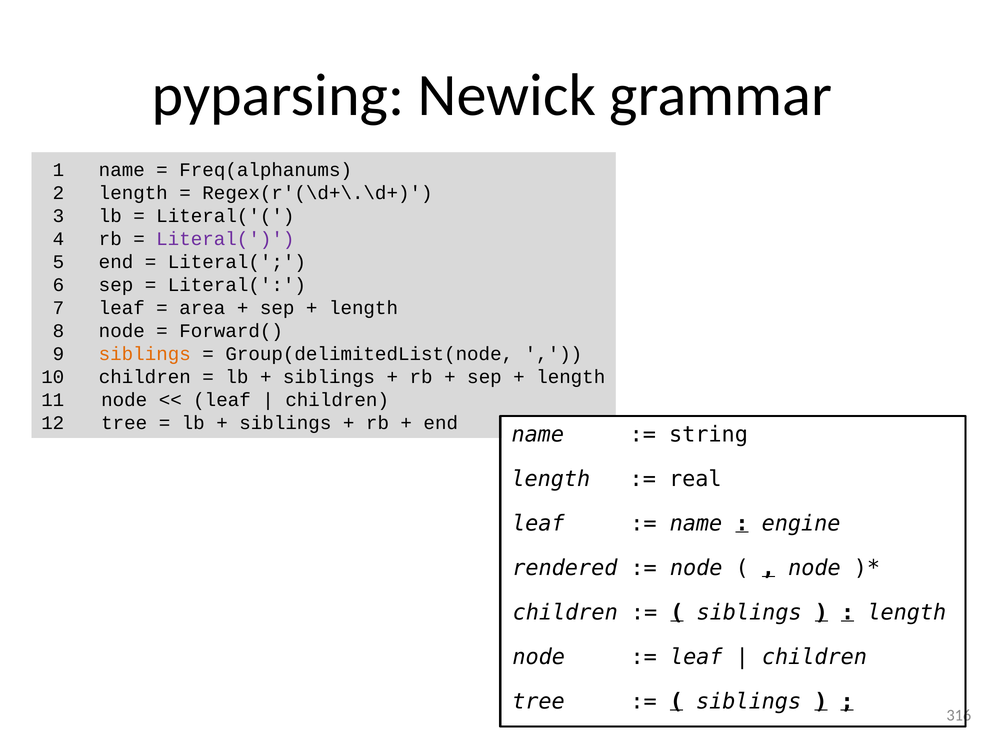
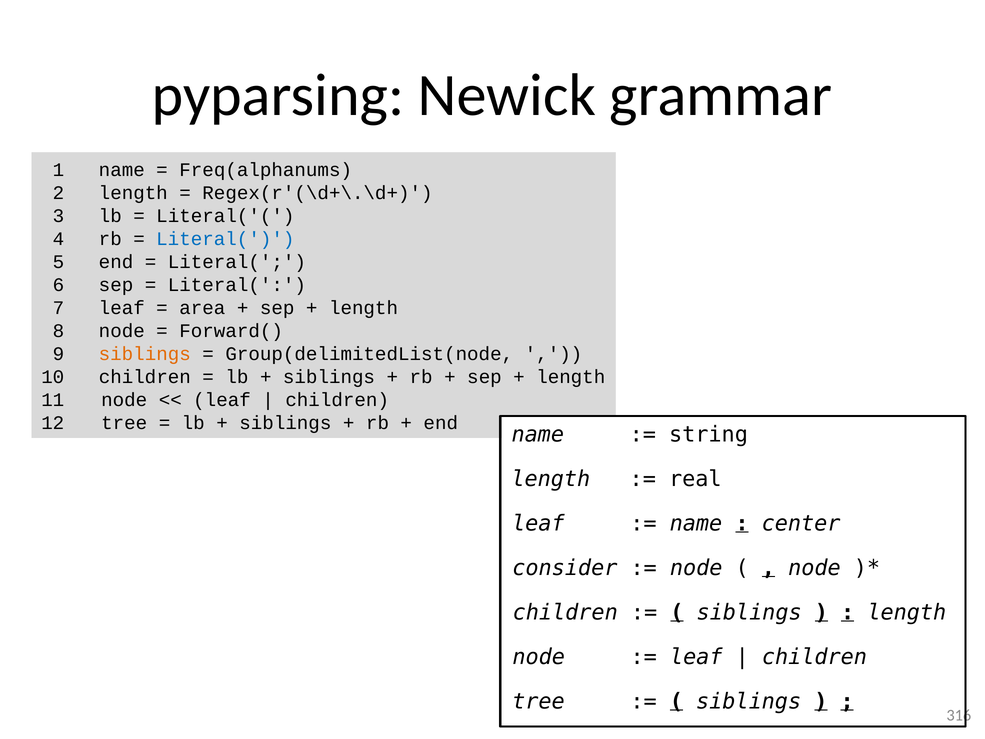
Literal( colour: purple -> blue (225, 239)
engine: engine -> center (801, 523)
rendered: rendered -> consider (565, 568)
